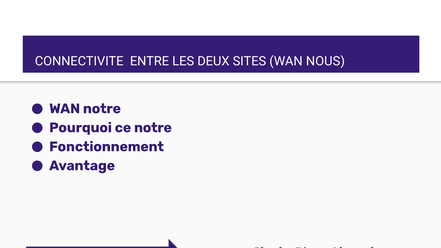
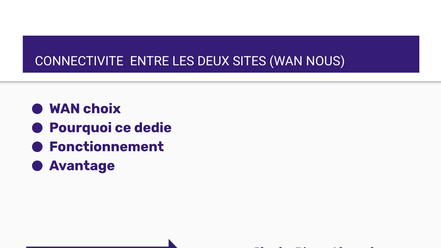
WAN notre: notre -> choix (102, 109)
ce notre: notre -> dedie (153, 128)
